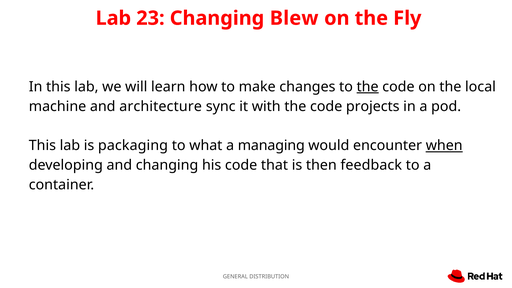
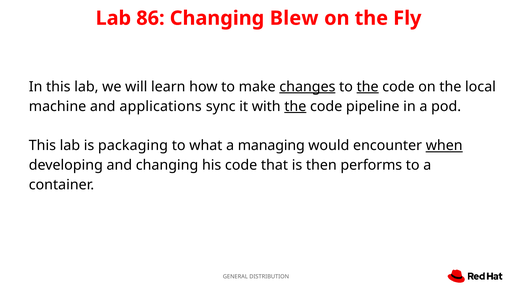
23: 23 -> 86 (150, 18)
changes underline: none -> present (307, 87)
architecture: architecture -> applications (161, 106)
the underline: none -> present (295, 106)
projects: projects -> pipeline (373, 106)
feedback: feedback -> performs (371, 165)
